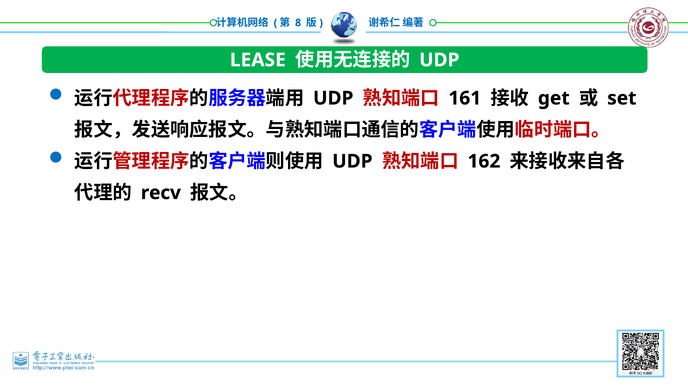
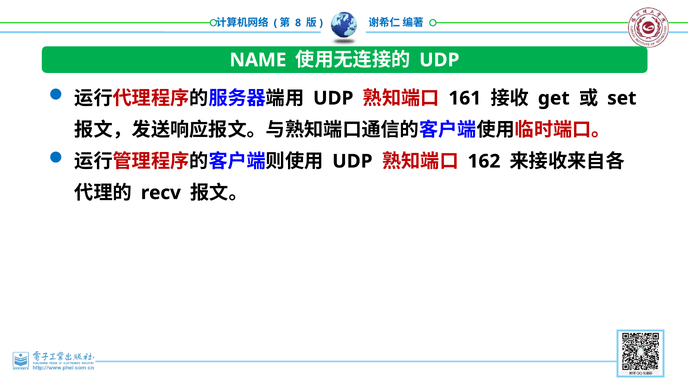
LEASE: LEASE -> NAME (258, 60)
